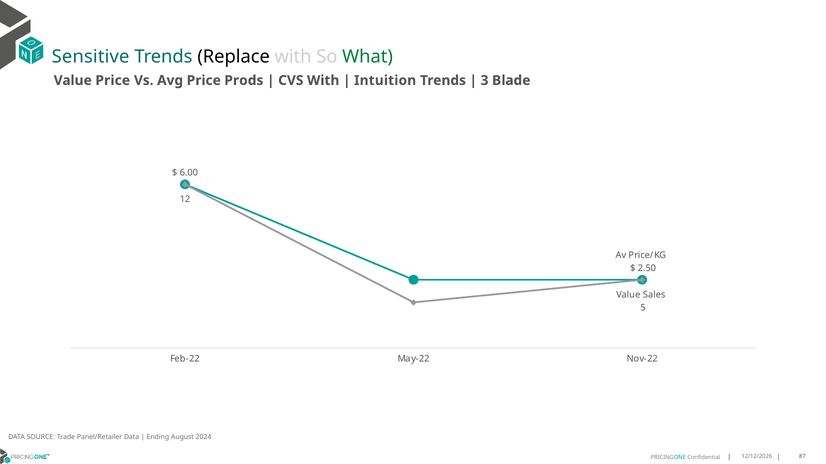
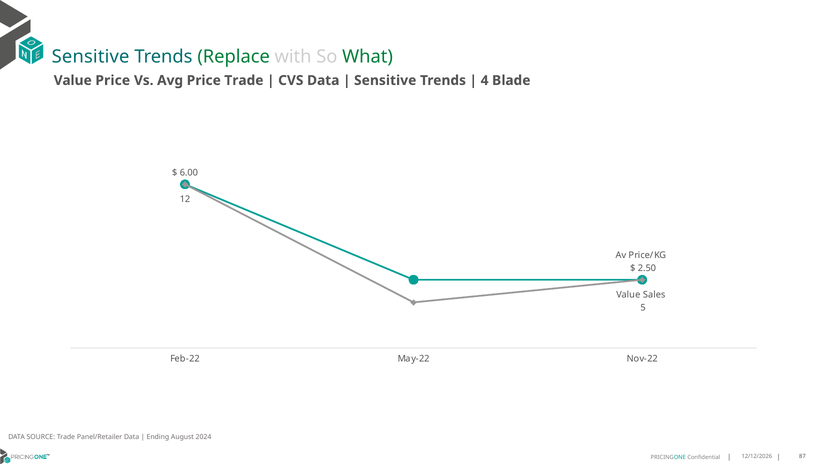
Replace colour: black -> green (234, 57)
Price Prods: Prods -> Trade (244, 81)
CVS With: With -> Data (323, 81)
Intuition: Intuition -> Sensitive (385, 81)
3: 3 -> 4 (485, 81)
